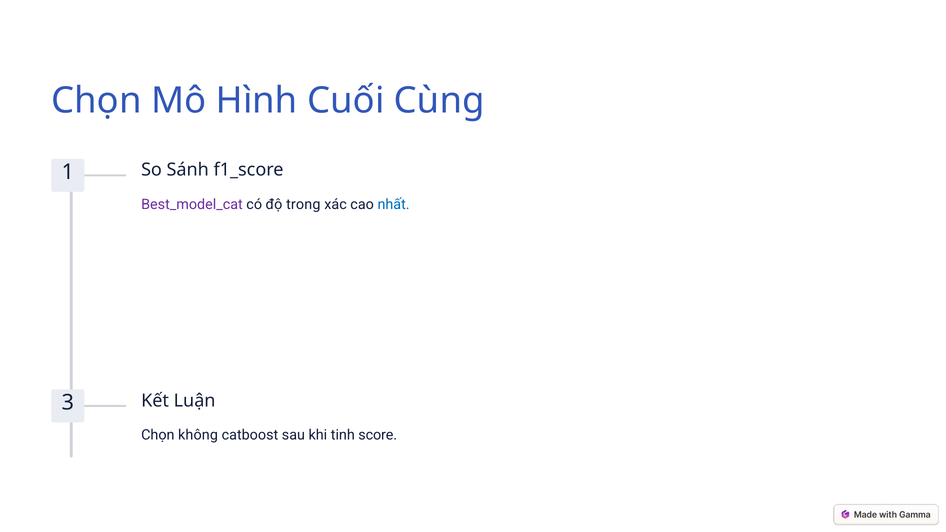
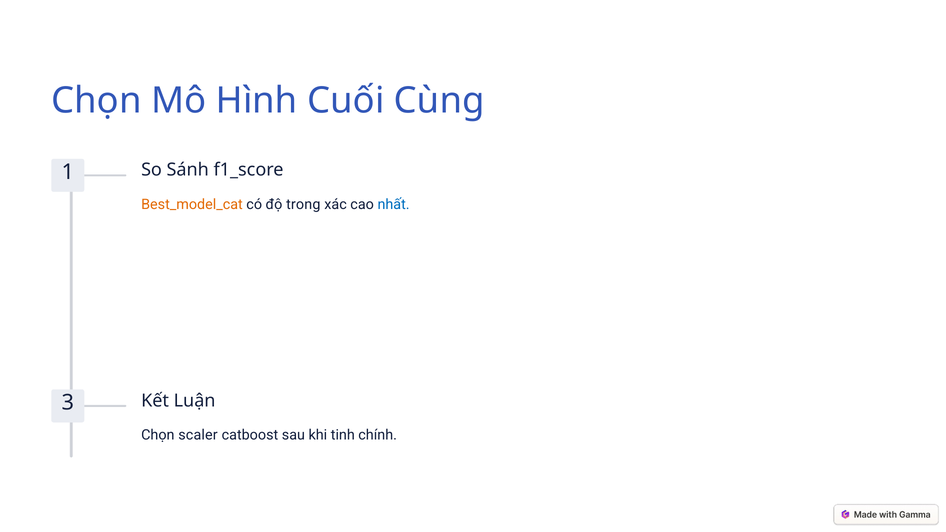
Best_model_cat colour: purple -> orange (192, 205)
không: không -> scaler (198, 435)
score: score -> chính (378, 435)
